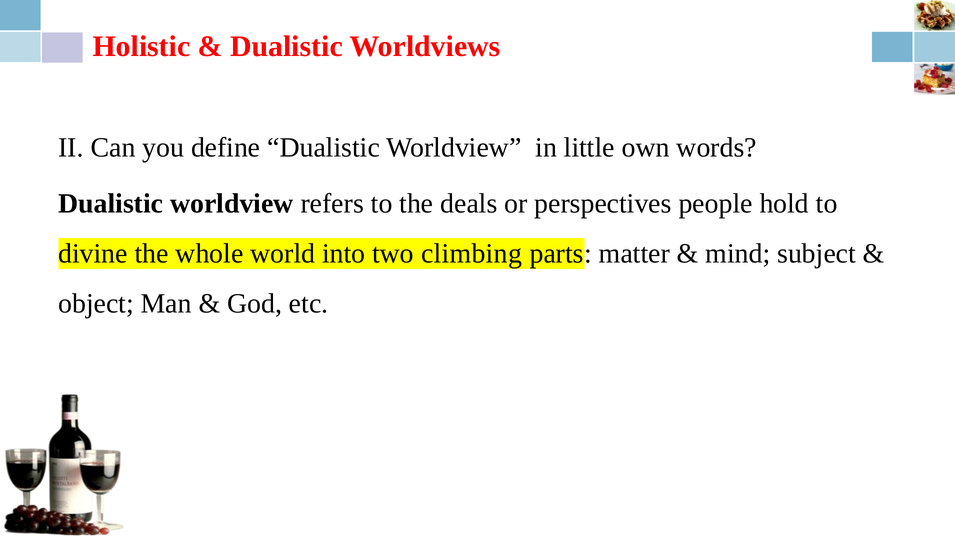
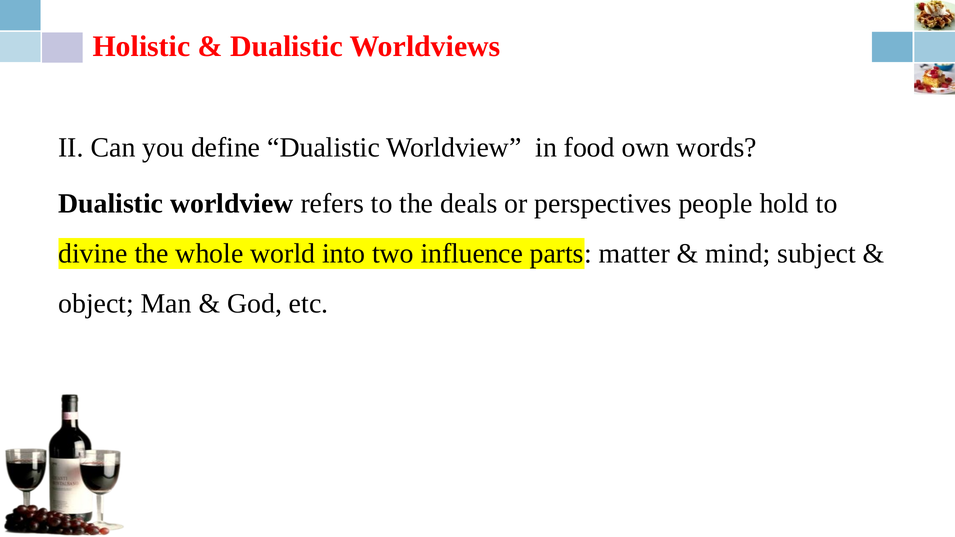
little: little -> food (589, 148)
climbing: climbing -> influence (472, 254)
